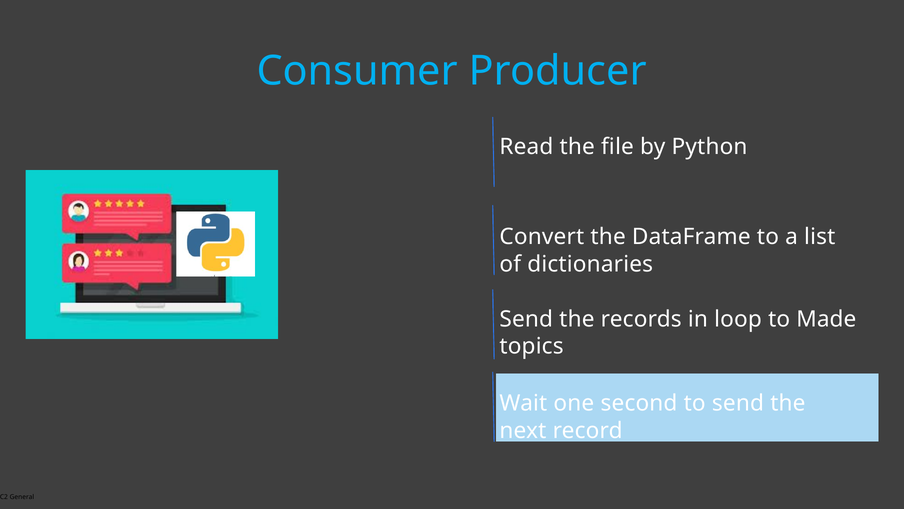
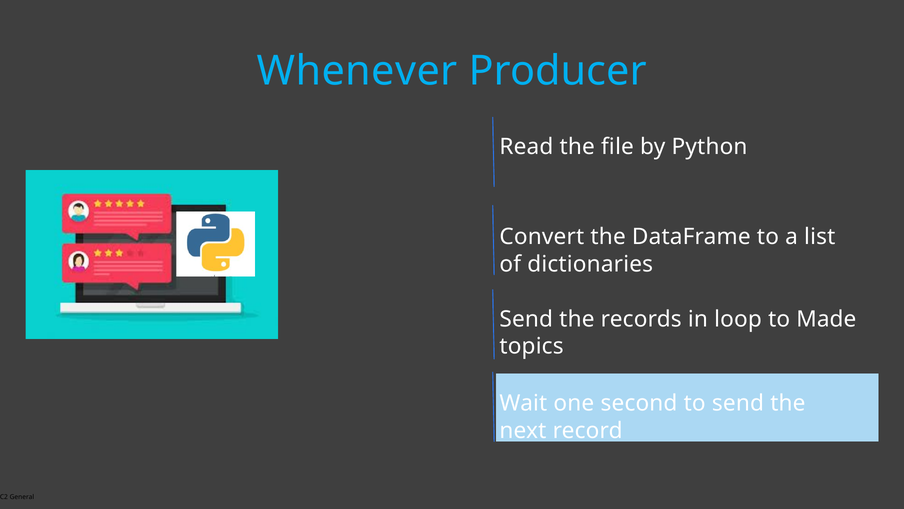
Consumer: Consumer -> Whenever (357, 71)
